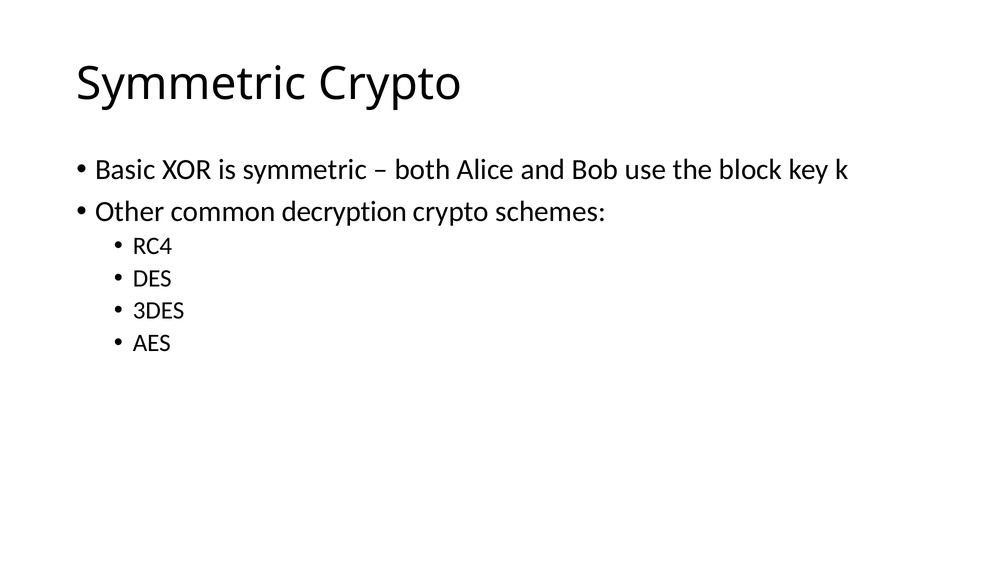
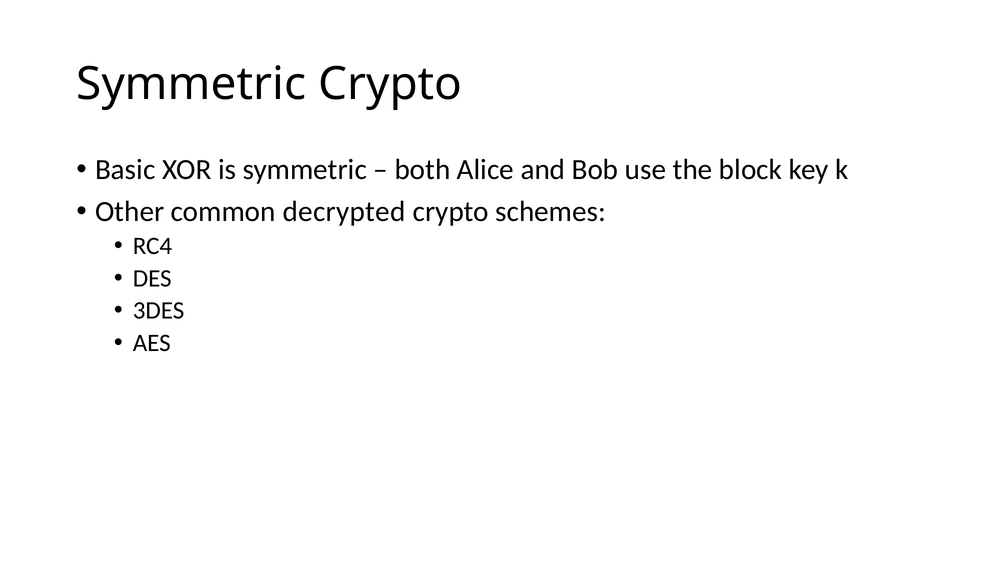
decryption: decryption -> decrypted (344, 211)
